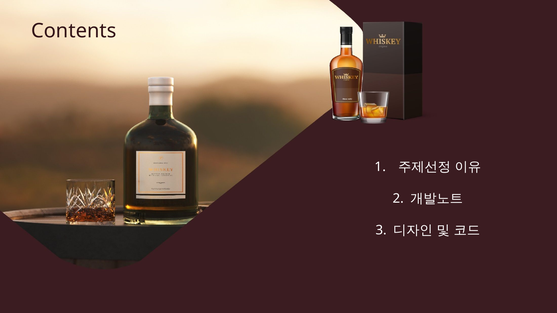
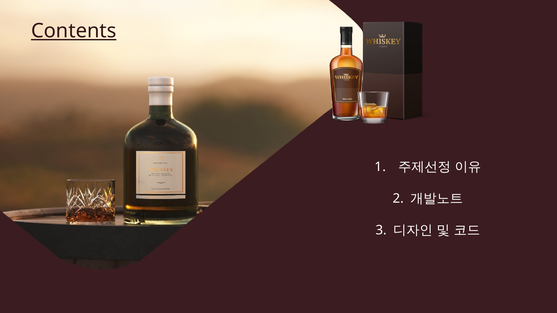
Contents underline: none -> present (74, 31)
